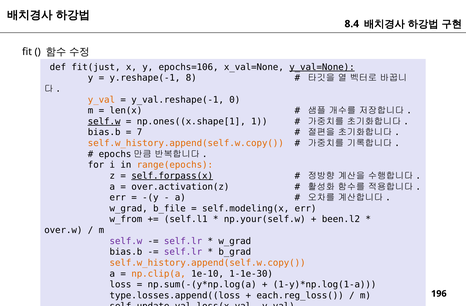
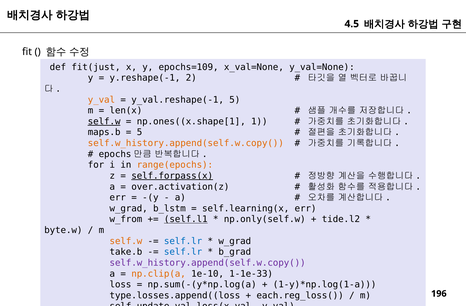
8.4: 8.4 -> 4.5 (352, 24)
epochs=106: epochs=106 -> epochs=109 (189, 67)
y_val=None underline: present -> none (322, 67)
8: 8 -> 2 (191, 78)
y_val.reshape(-1 0: 0 -> 5 (235, 100)
bias.b: bias.b -> maps.b (104, 132)
7: 7 -> 5 (139, 132)
b_file: b_file -> b_lstm (169, 208)
self.modeling(x: self.modeling(x -> self.learning(x (246, 208)
self.l1 underline: none -> present (186, 219)
np.your(self.w: np.your(self.w -> np.only(self.w (265, 219)
been.l2: been.l2 -> tide.l2 (341, 219)
over.w: over.w -> byte.w (63, 230)
self.w colour: purple -> orange (126, 241)
self.lr colour: purple -> blue (183, 241)
bias.b: bias.b -> take.b (126, 252)
self.lr colour: purple -> blue (183, 252)
self.w_history.append(self.w.copy( colour: orange -> purple (208, 263)
1-1e-30: 1-1e-30 -> 1-1e-33 (251, 274)
